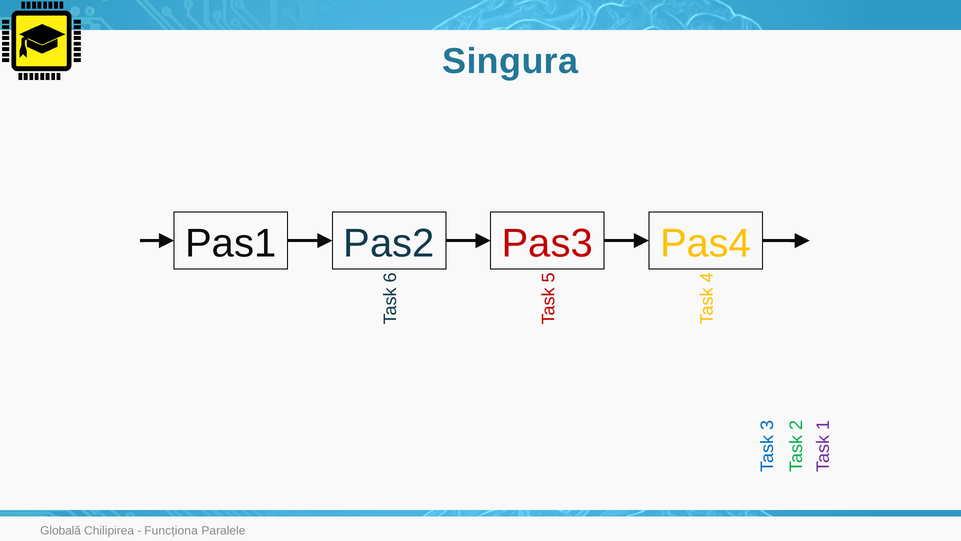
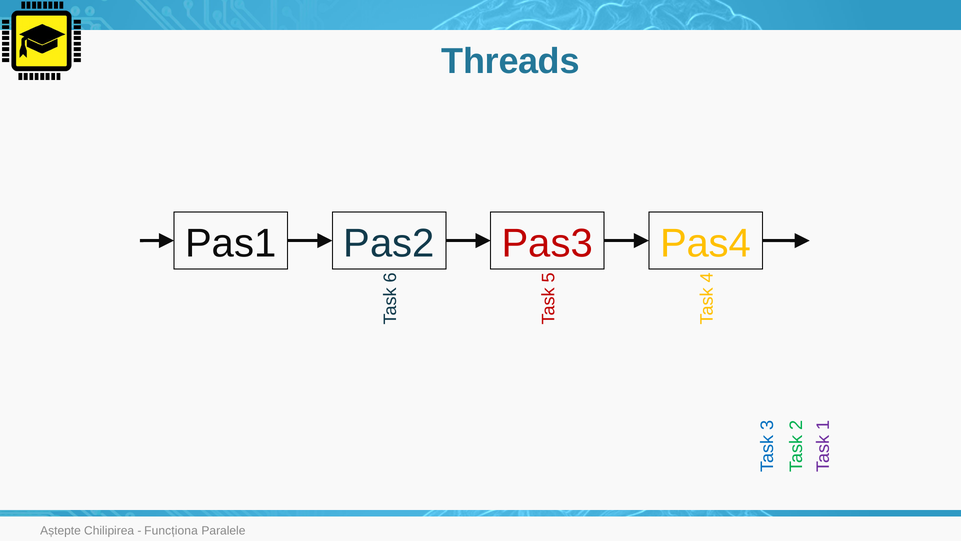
Singura: Singura -> Threads (511, 61)
Globală: Globală -> Aștepte (61, 531)
